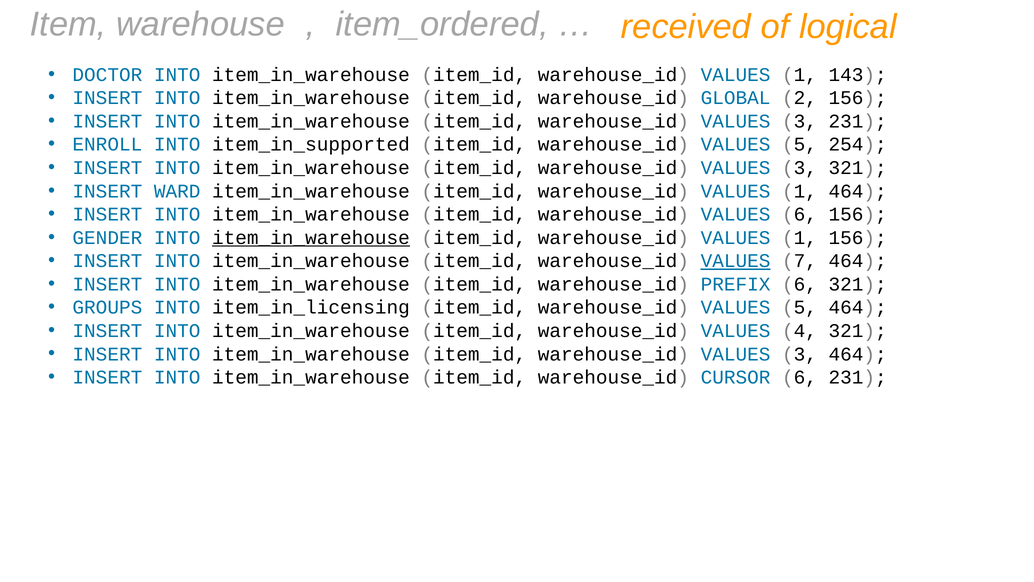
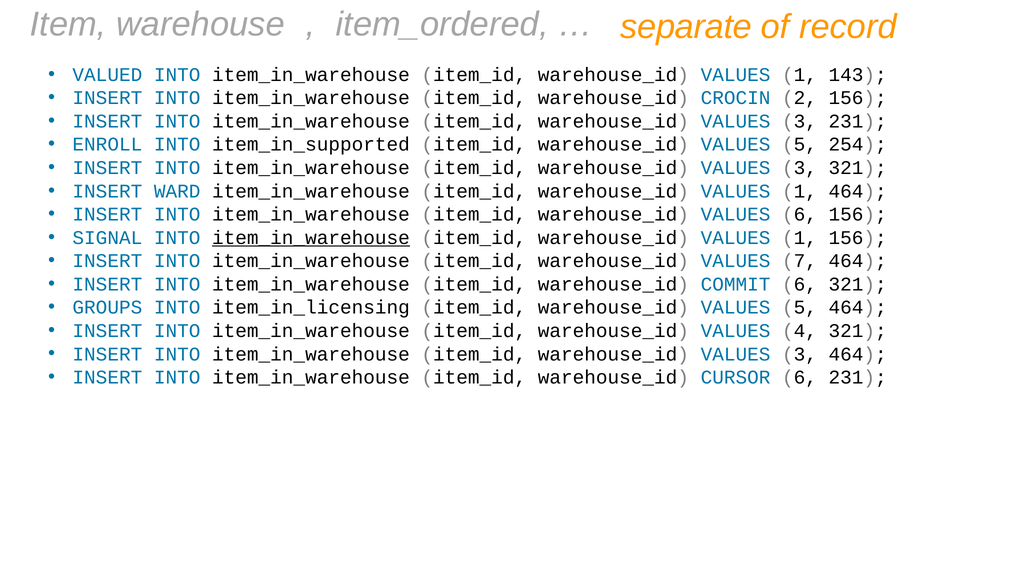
received: received -> separate (686, 27)
logical: logical -> record (848, 27)
DOCTOR: DOCTOR -> VALUED (107, 75)
GLOBAL: GLOBAL -> CROCIN (736, 98)
GENDER: GENDER -> SIGNAL (107, 238)
VALUES underline: present -> none (736, 261)
PREFIX: PREFIX -> COMMIT (736, 284)
